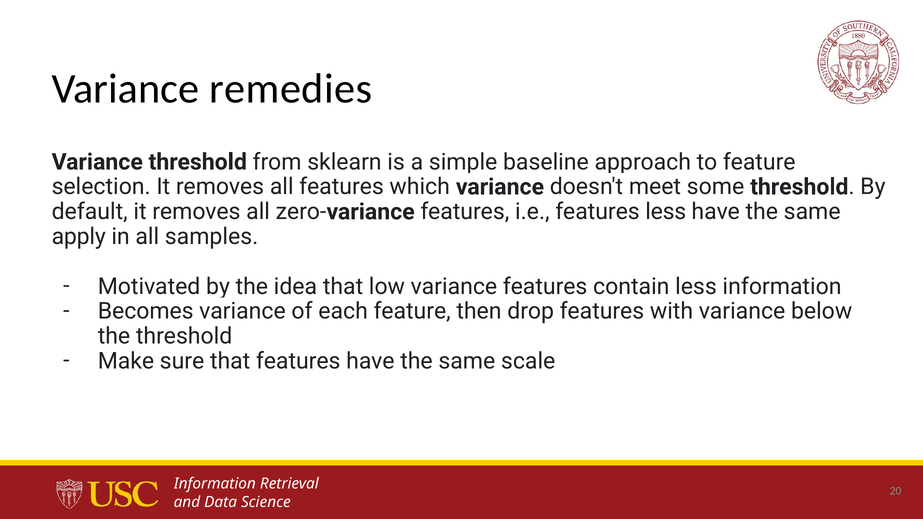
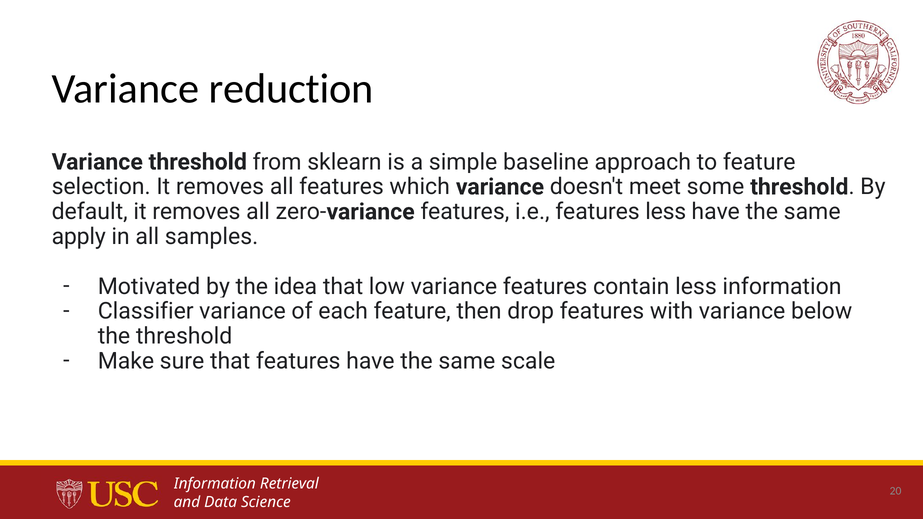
remedies: remedies -> reduction (291, 89)
Becomes: Becomes -> Classifier (146, 312)
